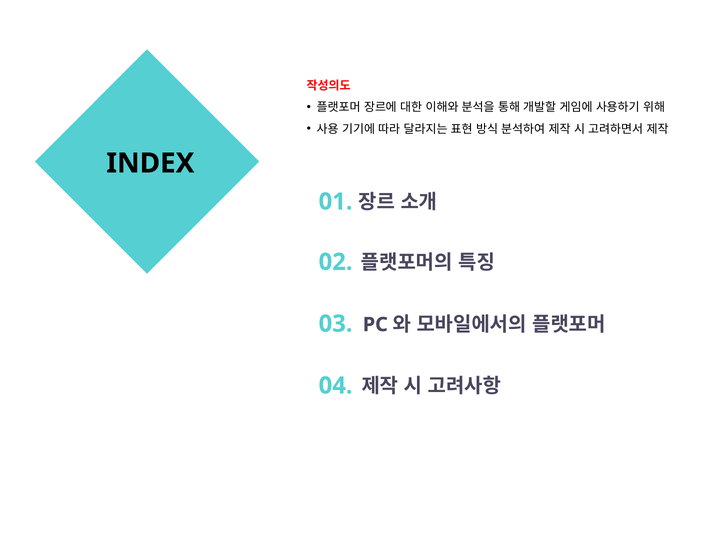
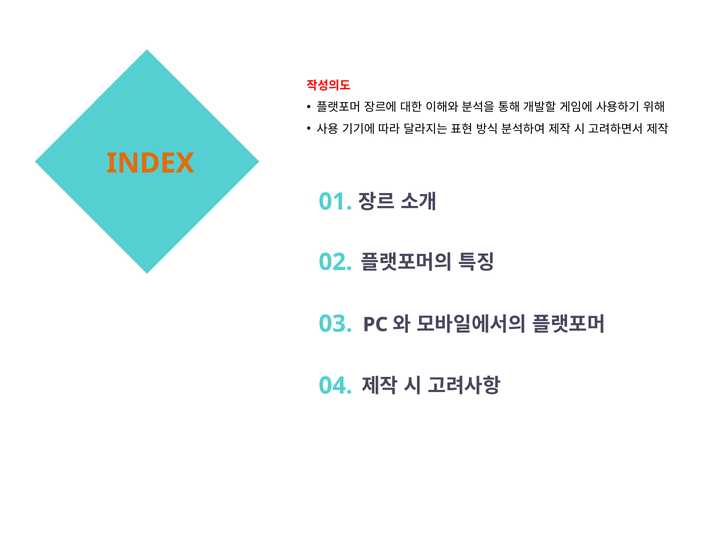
INDEX colour: black -> orange (150, 163)
